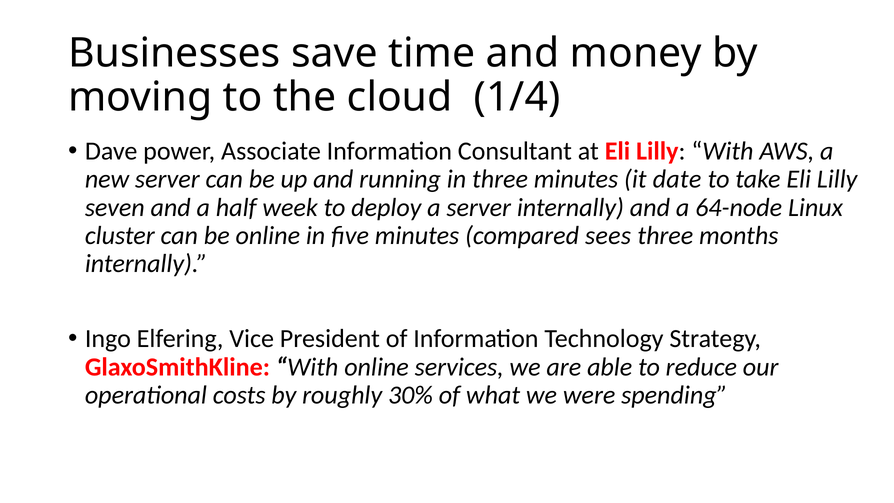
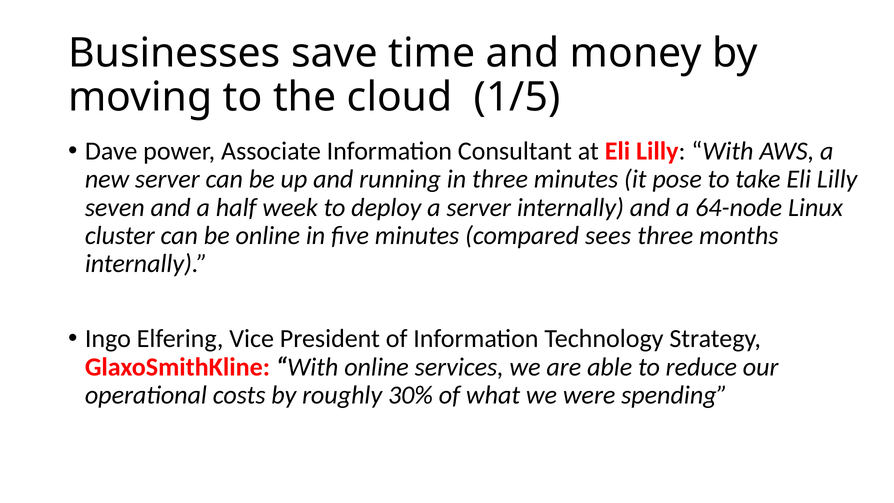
1/4: 1/4 -> 1/5 (517, 97)
date: date -> pose (677, 179)
